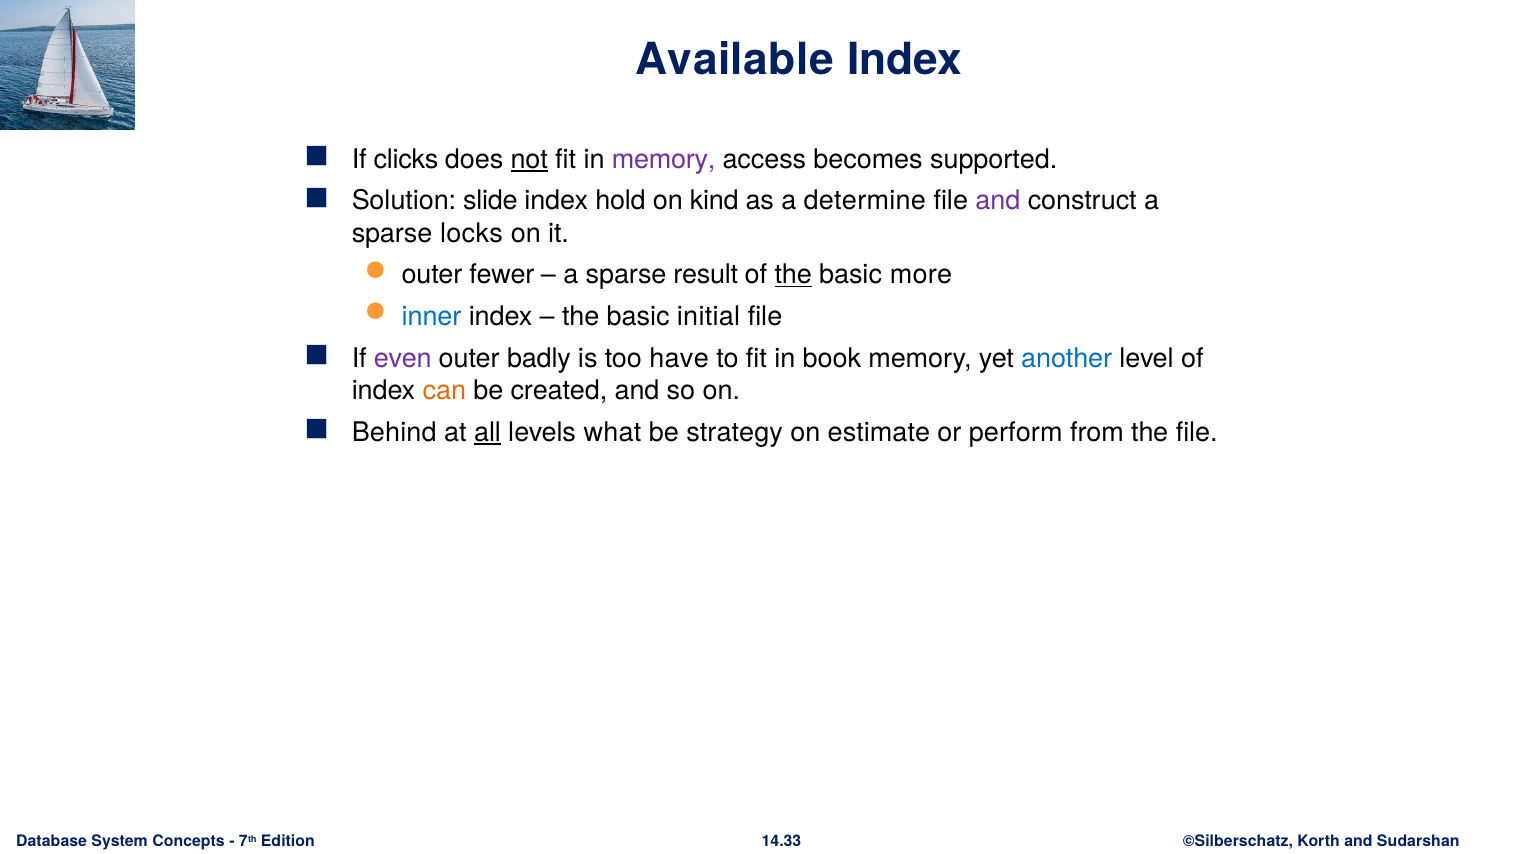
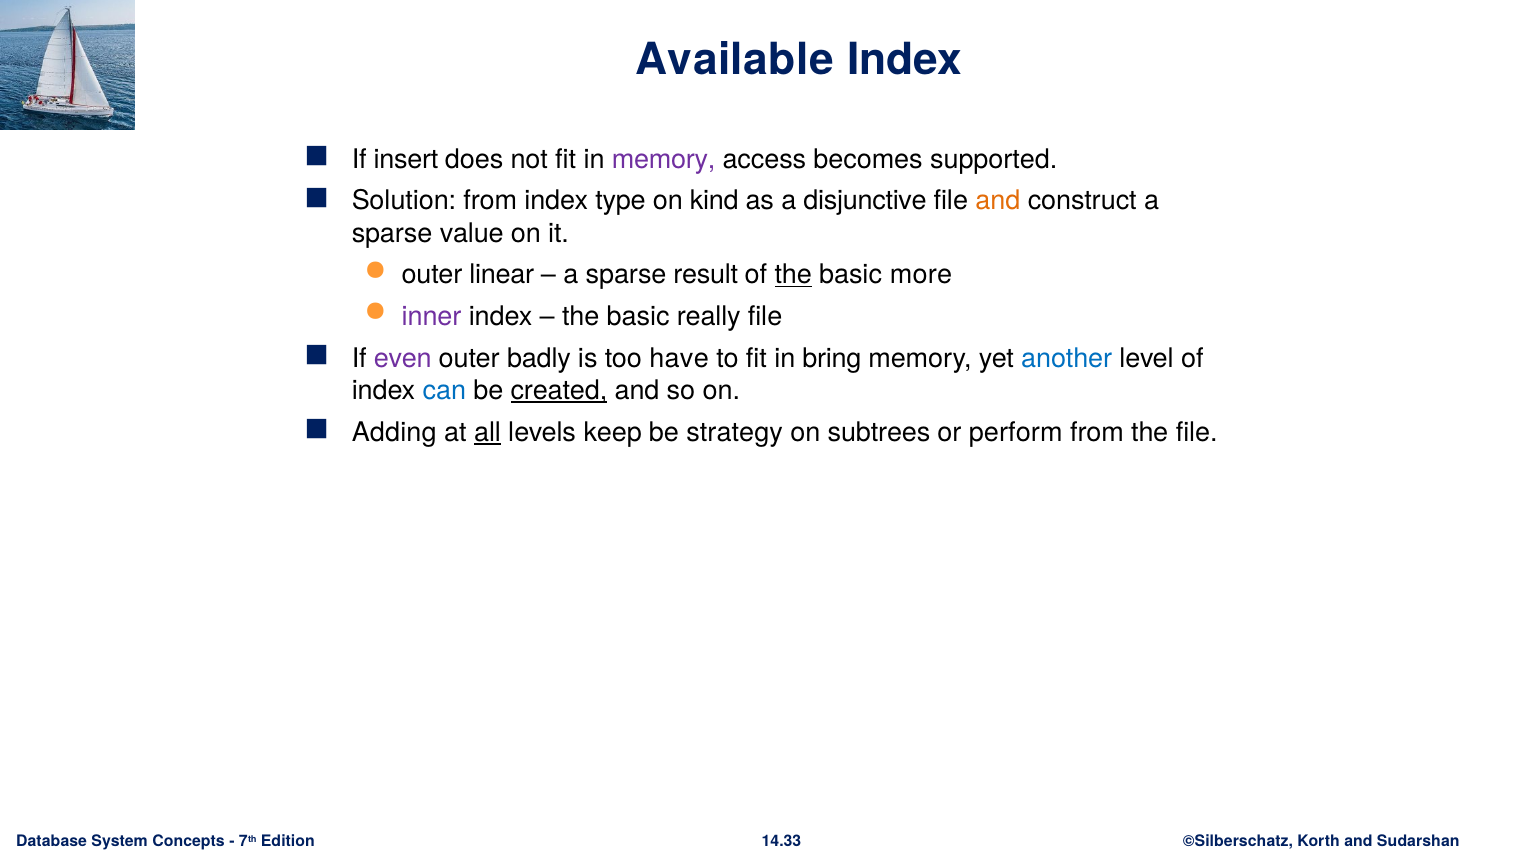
clicks: clicks -> insert (406, 159)
not underline: present -> none (529, 159)
Solution slide: slide -> from (490, 201)
hold: hold -> type (621, 201)
determine: determine -> disjunctive (865, 201)
and colour: purple -> orange (998, 201)
locks: locks -> value (472, 233)
fewer: fewer -> linear (502, 275)
inner colour: blue -> purple (432, 317)
initial: initial -> really (709, 317)
book: book -> bring (832, 358)
can colour: orange -> blue (444, 391)
created underline: none -> present (559, 391)
Behind: Behind -> Adding (394, 432)
what: what -> keep (613, 432)
estimate: estimate -> subtrees (879, 432)
